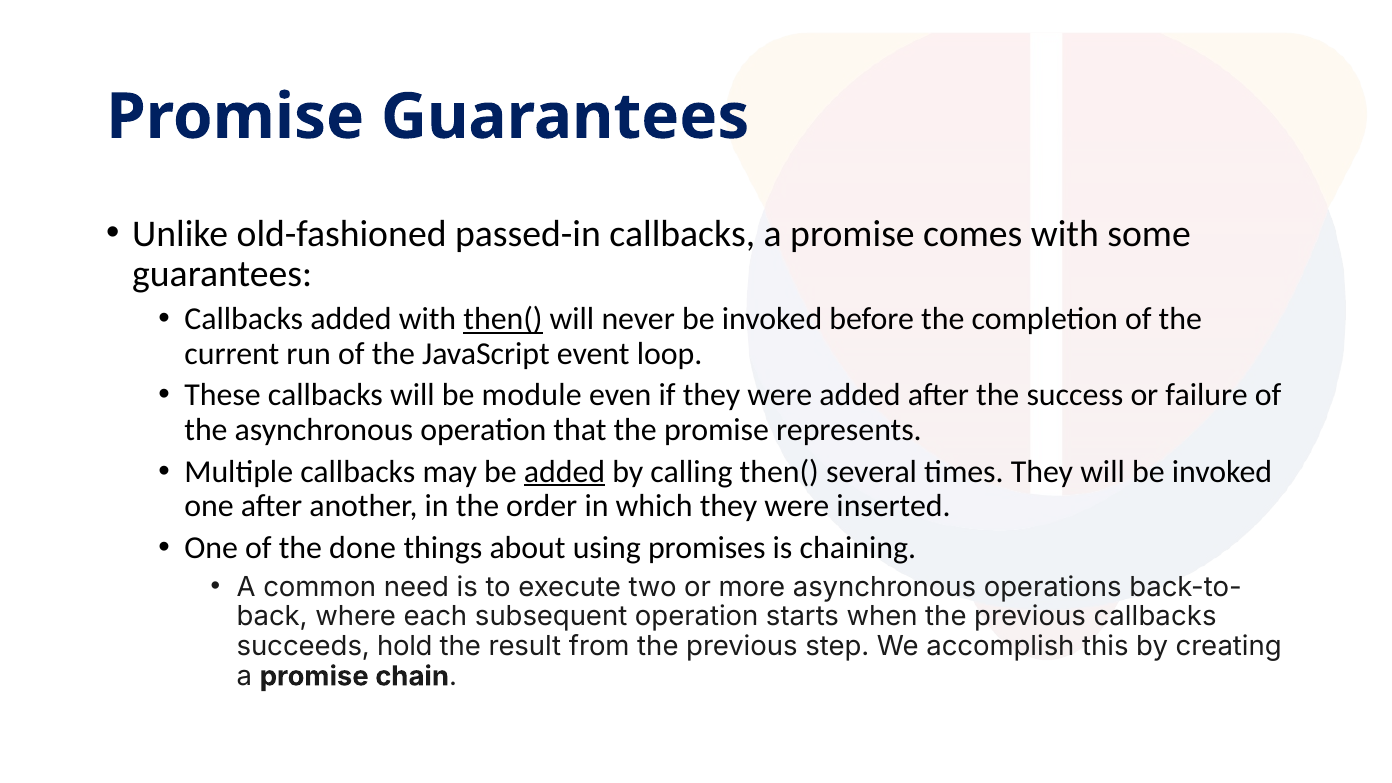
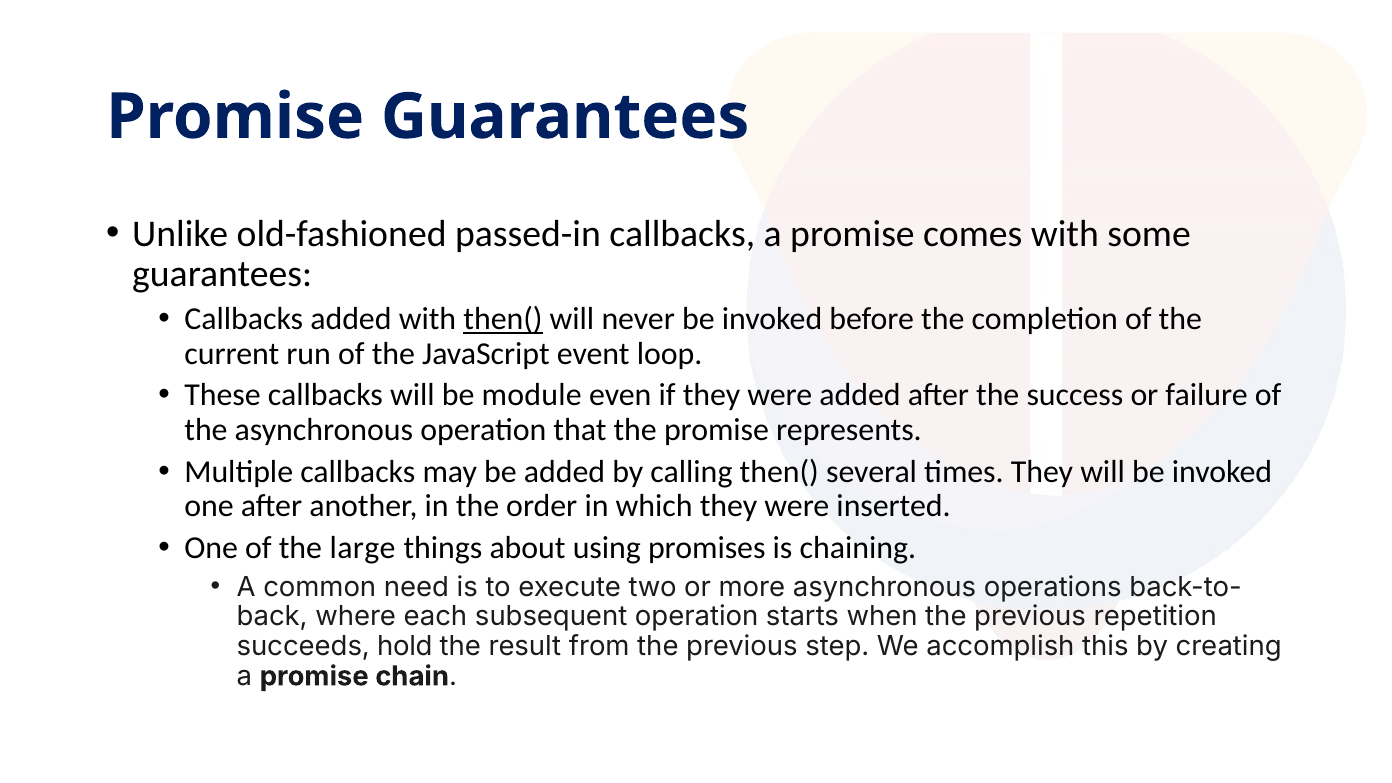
added underline: present -> none (565, 472)
done: done -> large (363, 548)
previous callbacks: callbacks -> repetition (1155, 617)
